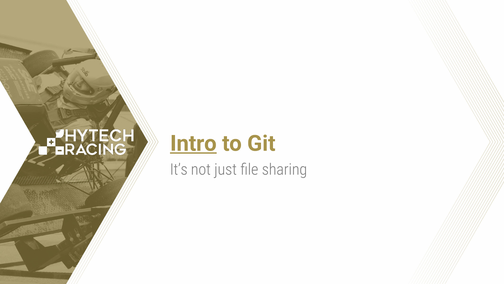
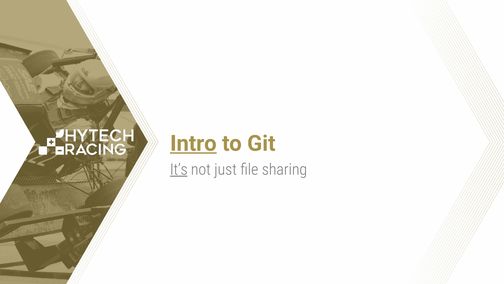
It’s underline: none -> present (179, 169)
